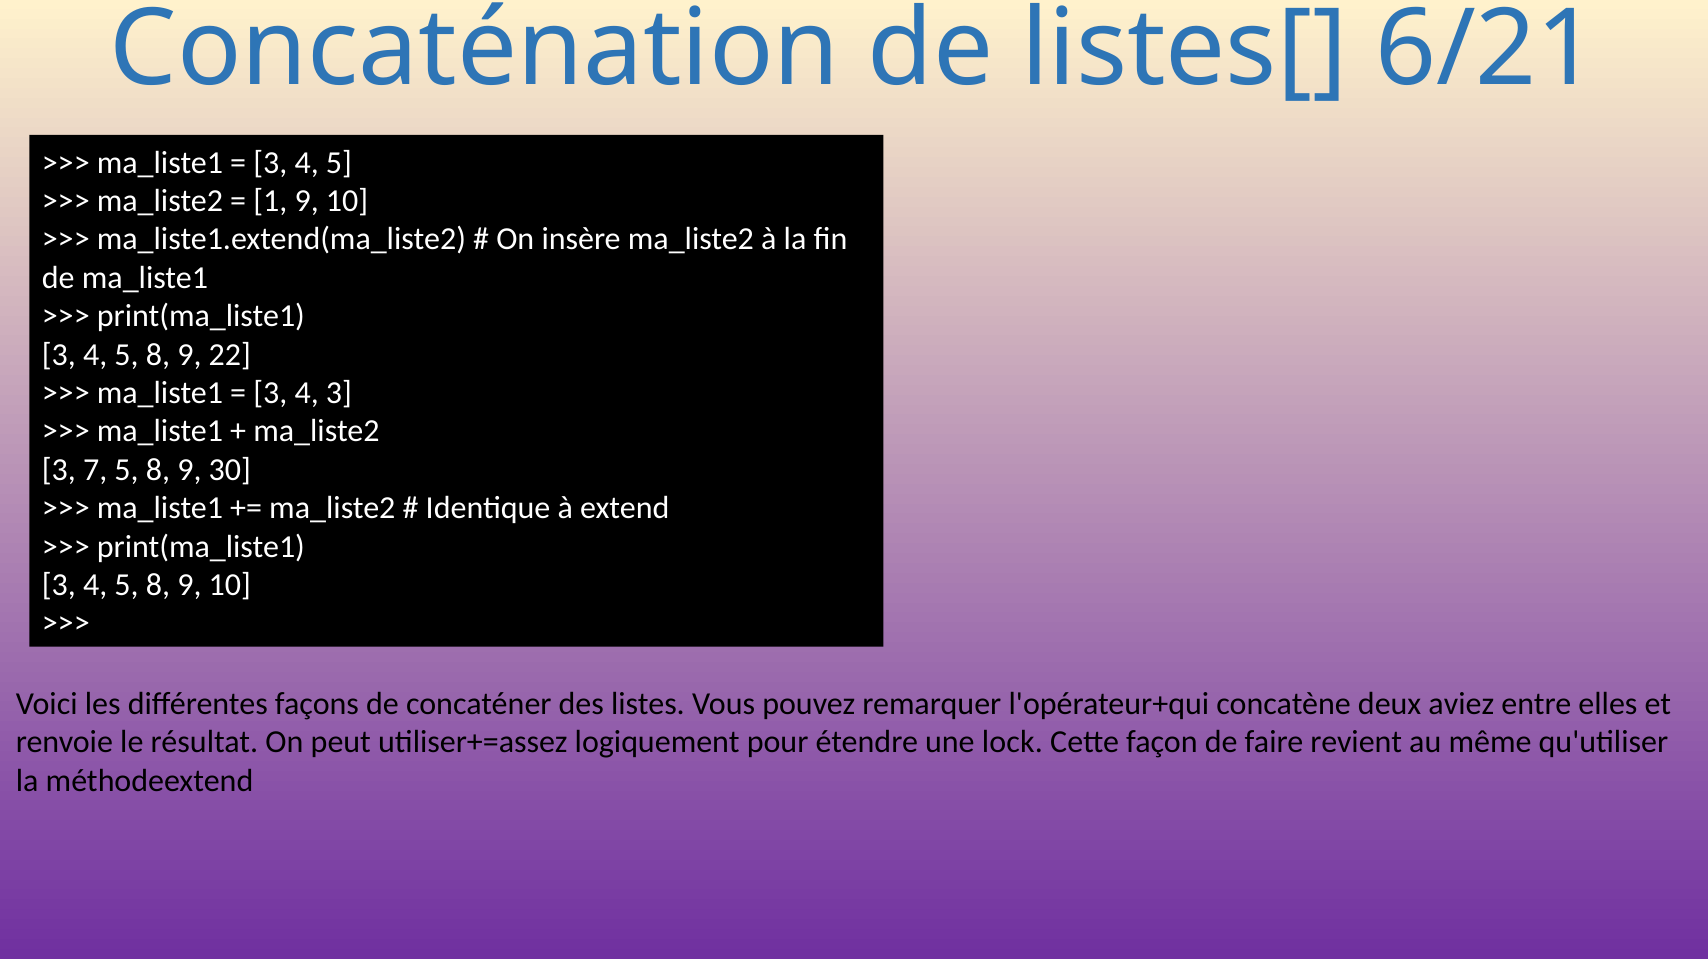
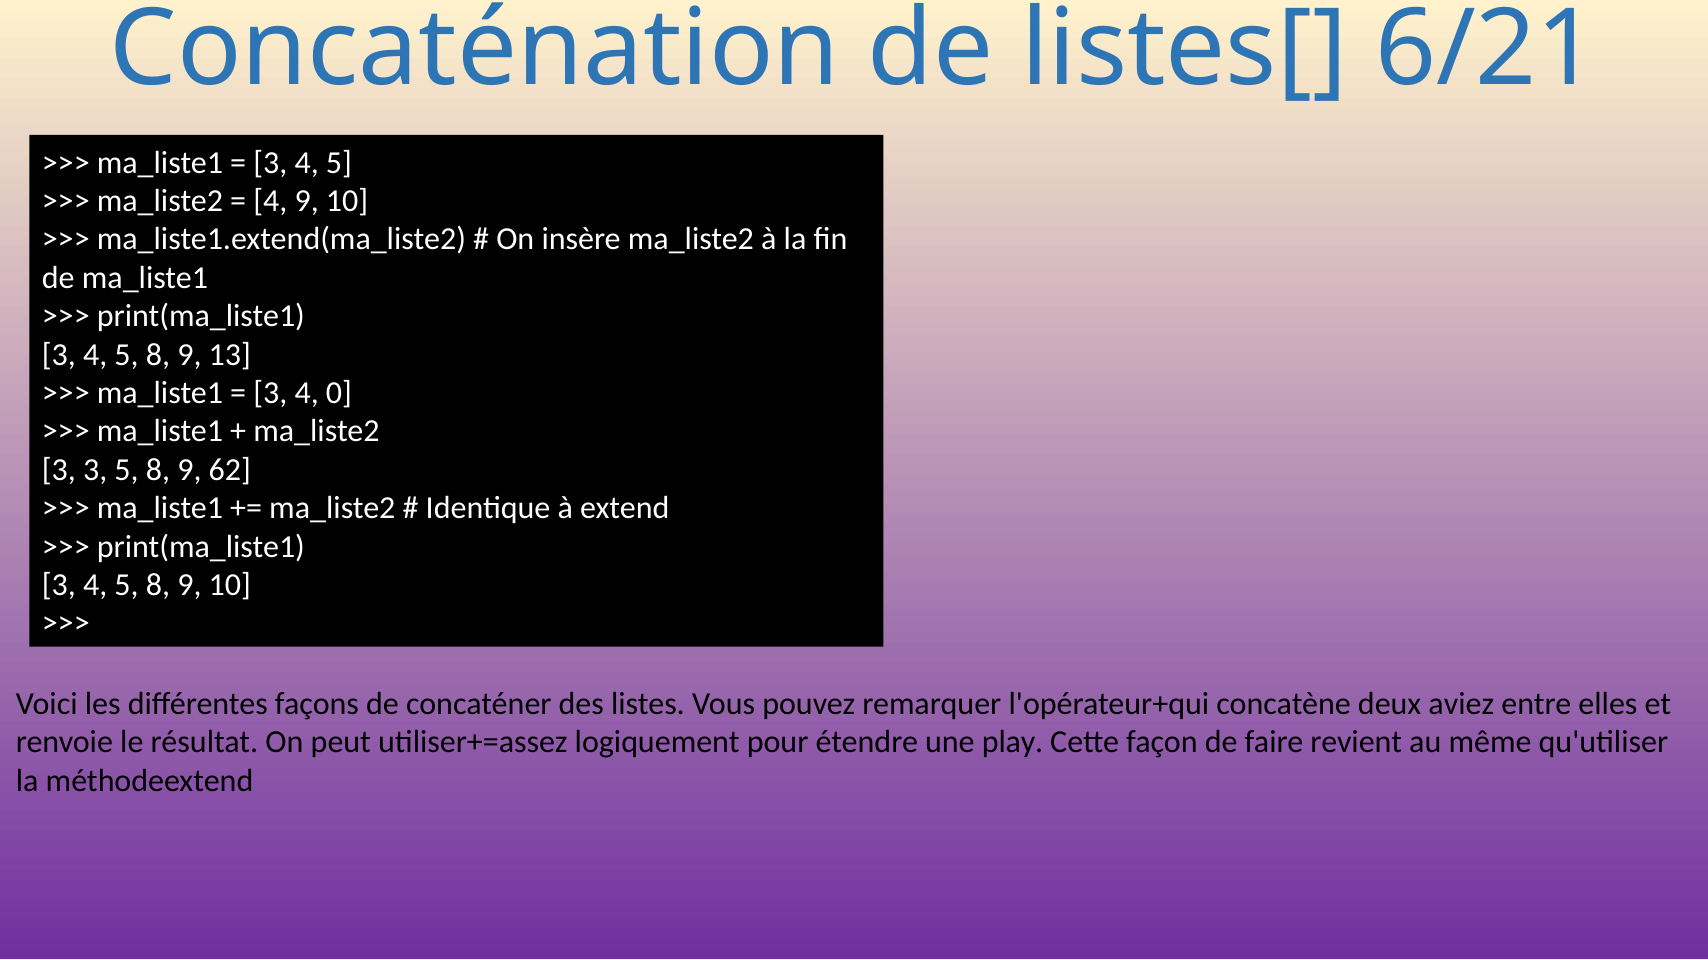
1: 1 -> 4 (270, 201)
22: 22 -> 13 (230, 355)
4 3: 3 -> 0 (339, 393)
3 7: 7 -> 3 (95, 470)
30: 30 -> 62 (230, 470)
lock: lock -> play (1013, 743)
